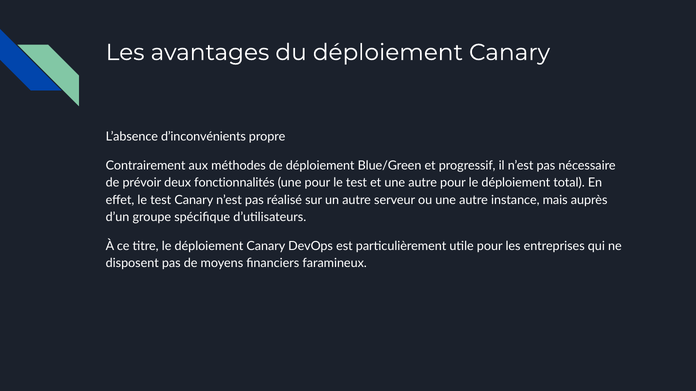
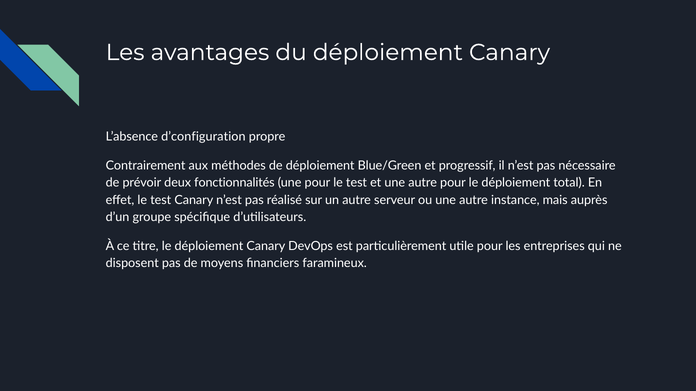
d’inconvénients: d’inconvénients -> d’configuration (203, 137)
